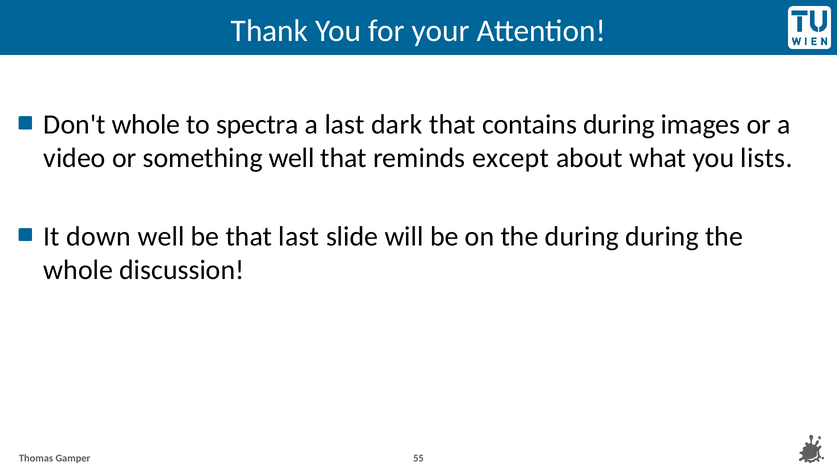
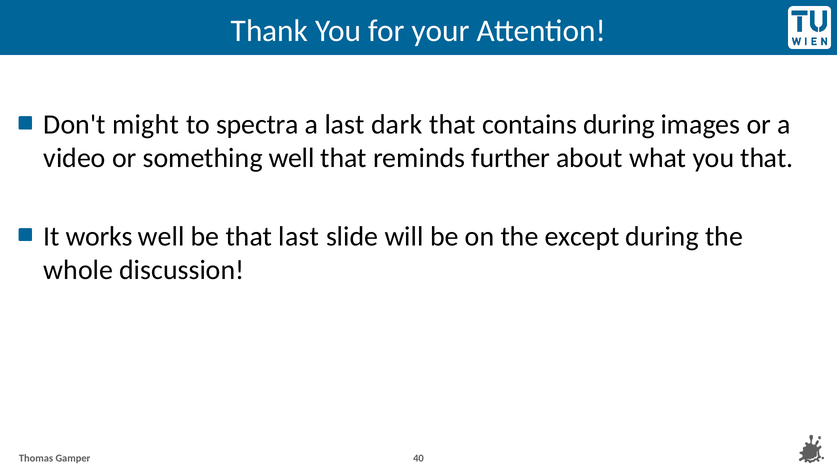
Don't whole: whole -> might (146, 125)
except: except -> further (511, 158)
you lists: lists -> that (767, 158)
down: down -> works (99, 236)
the during: during -> except (582, 236)
55: 55 -> 40 (418, 458)
